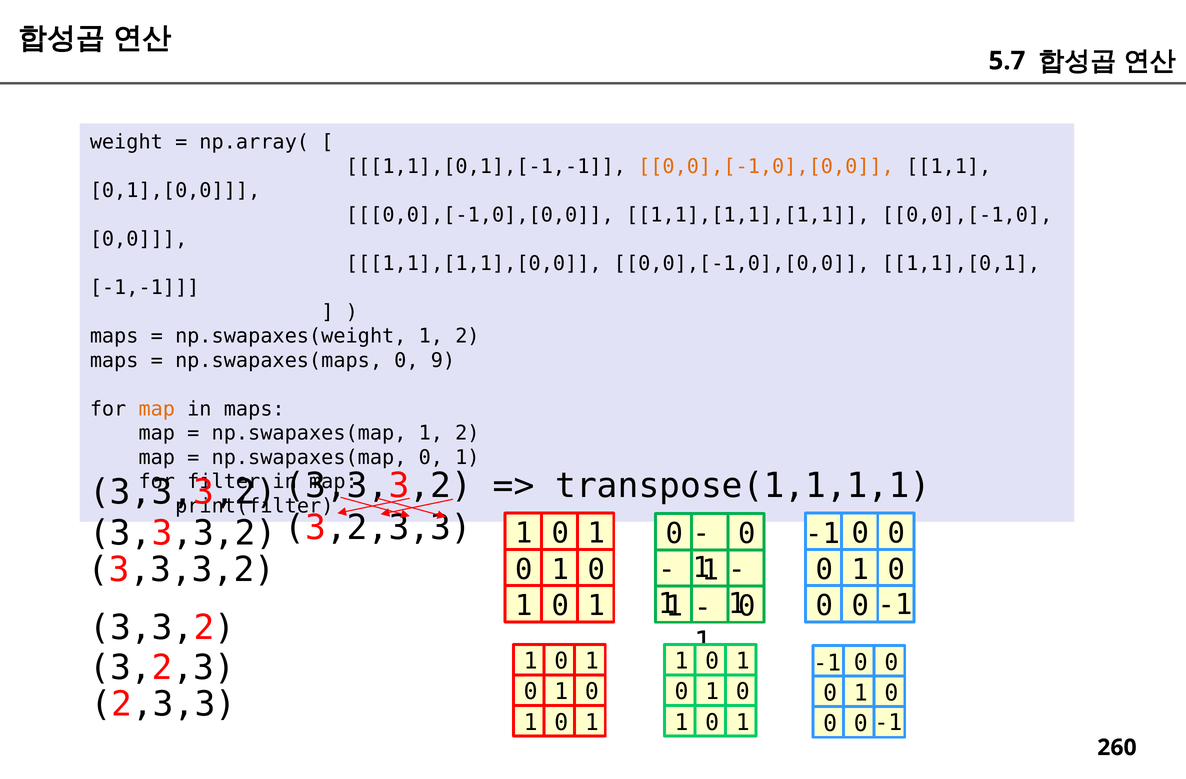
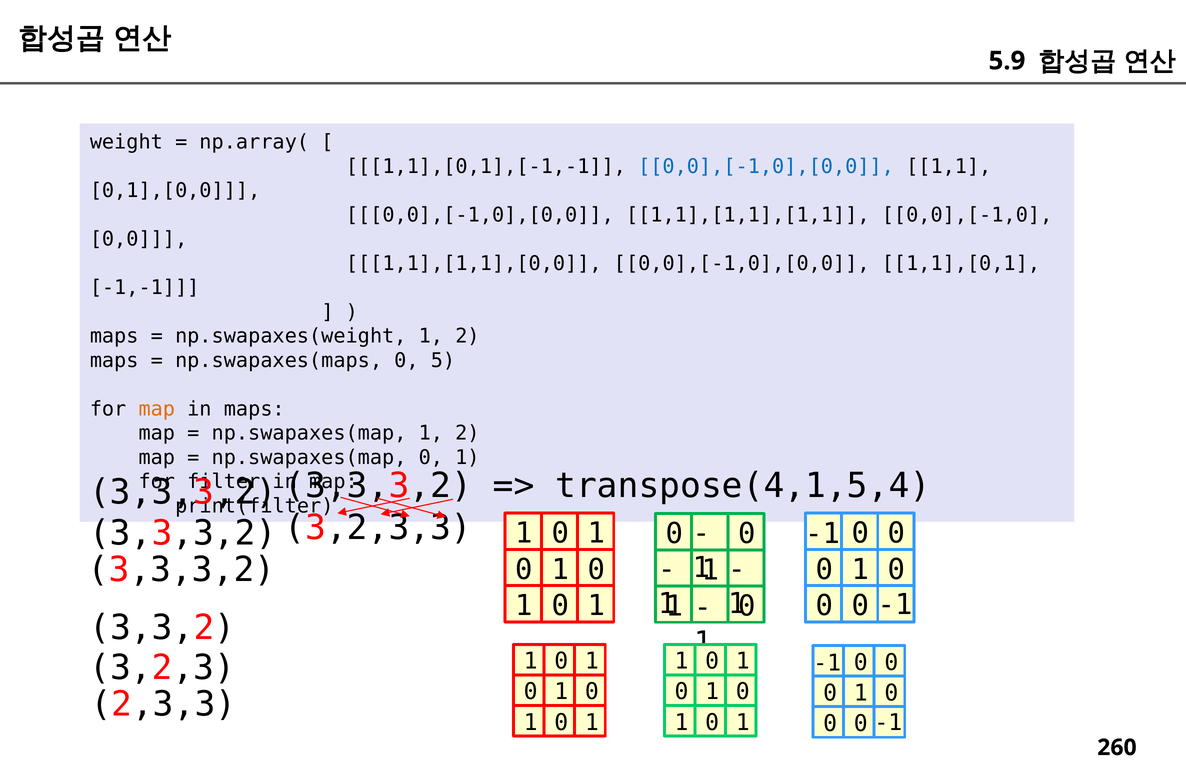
5.7: 5.7 -> 5.9 (1007, 61)
0,0],[-1,0],[0,0 colour: orange -> blue (766, 167)
9: 9 -> 5 (443, 361)
transpose(1,1,1,1: transpose(1,1,1,1 -> transpose(4,1,5,4 (743, 486)
